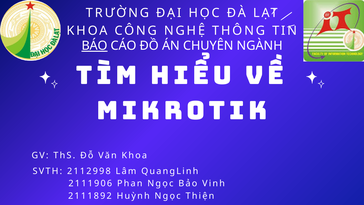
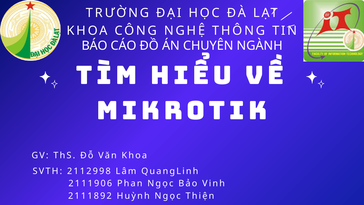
BÁO underline: present -> none (95, 46)
